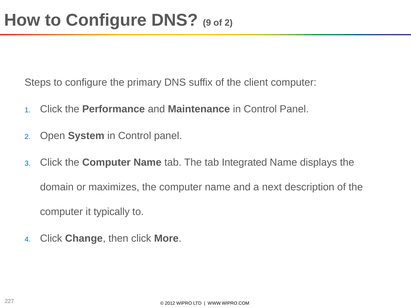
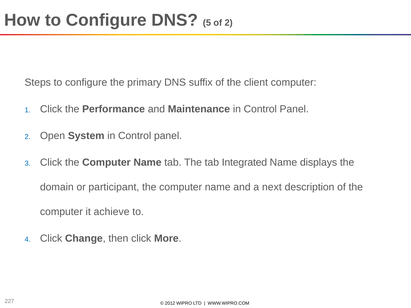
9: 9 -> 5 (207, 23)
maximizes: maximizes -> participant (114, 187)
typically: typically -> achieve (112, 212)
